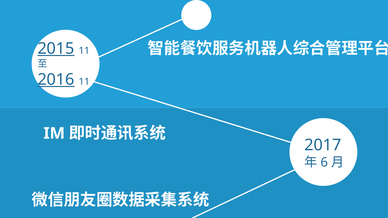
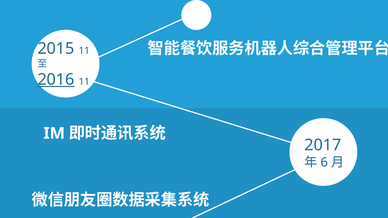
2015 underline: present -> none (56, 49)
